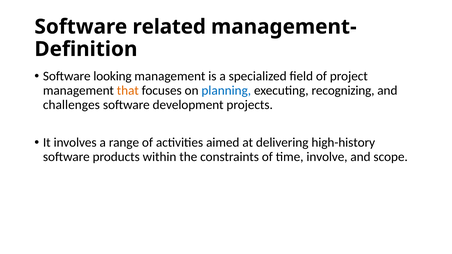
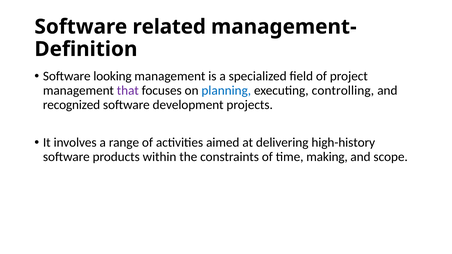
that colour: orange -> purple (128, 91)
recognizing: recognizing -> controlling (343, 91)
challenges: challenges -> recognized (72, 105)
involve: involve -> making (327, 157)
